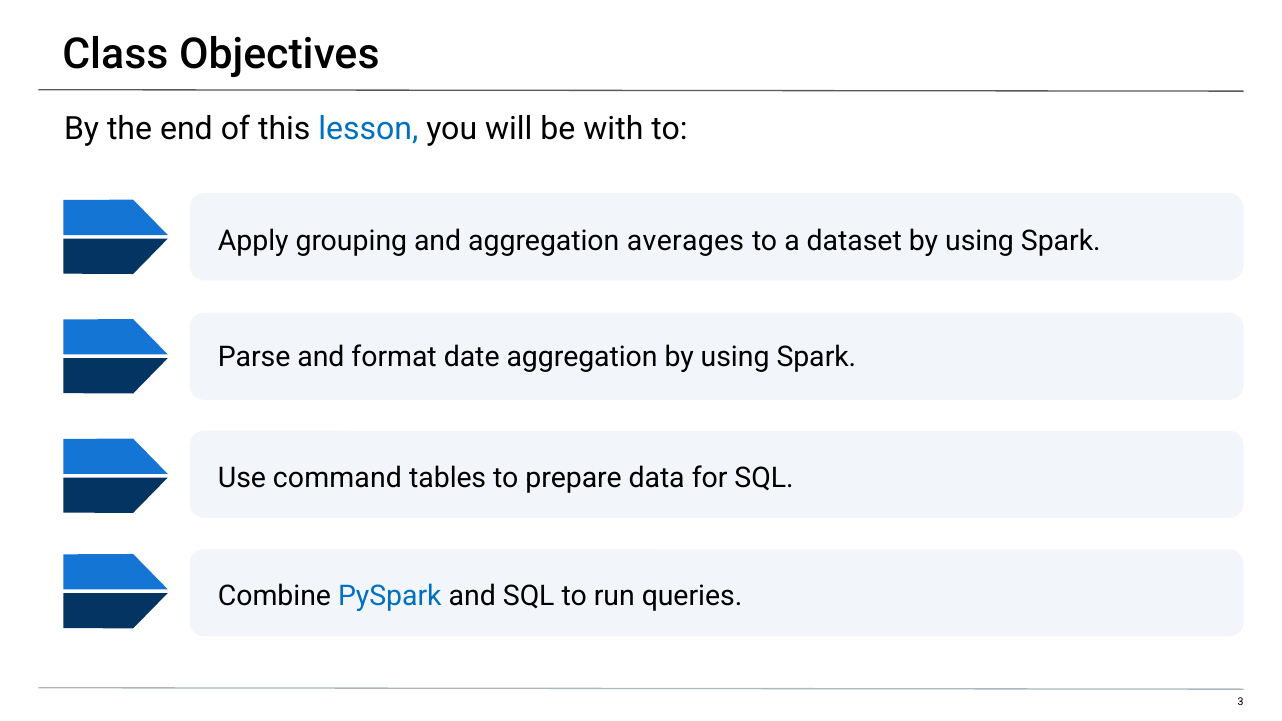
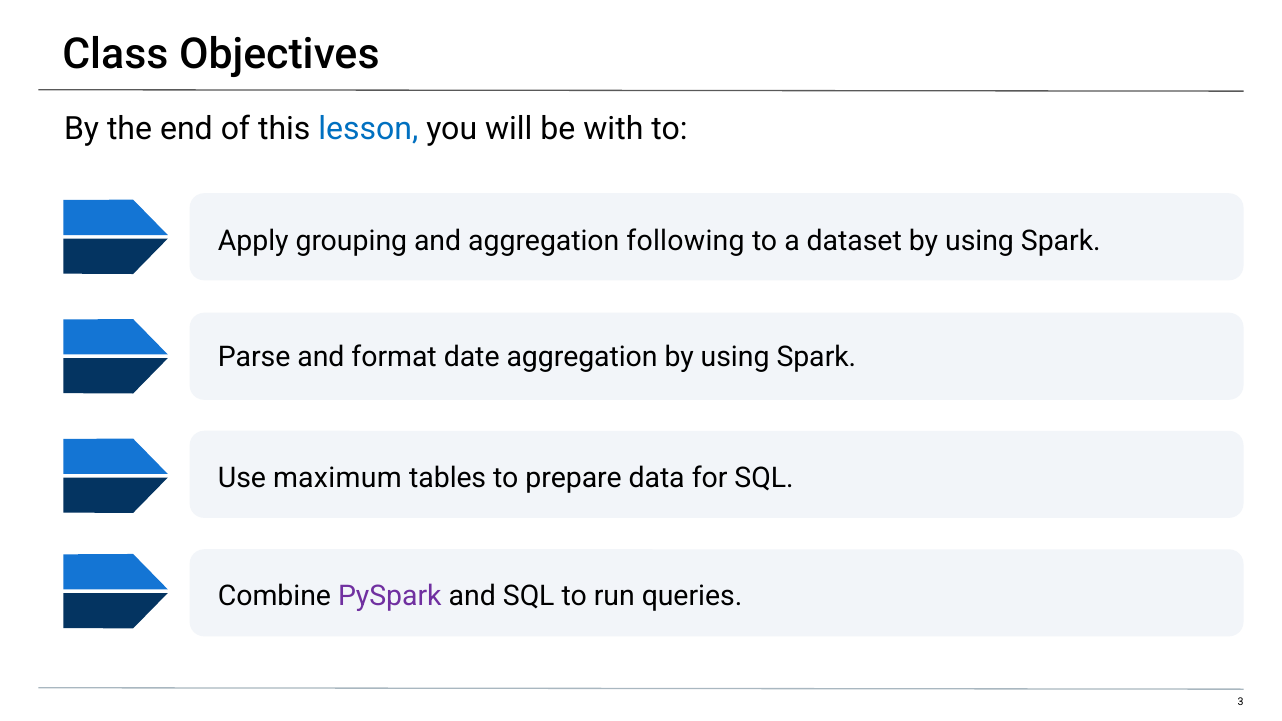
averages: averages -> following (686, 241)
command: command -> maximum (337, 478)
PySpark colour: blue -> purple (390, 596)
